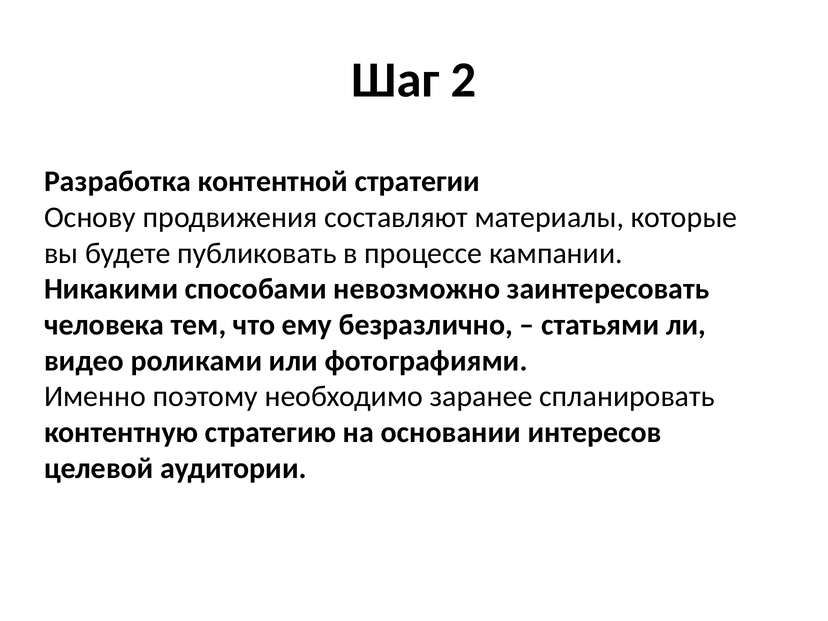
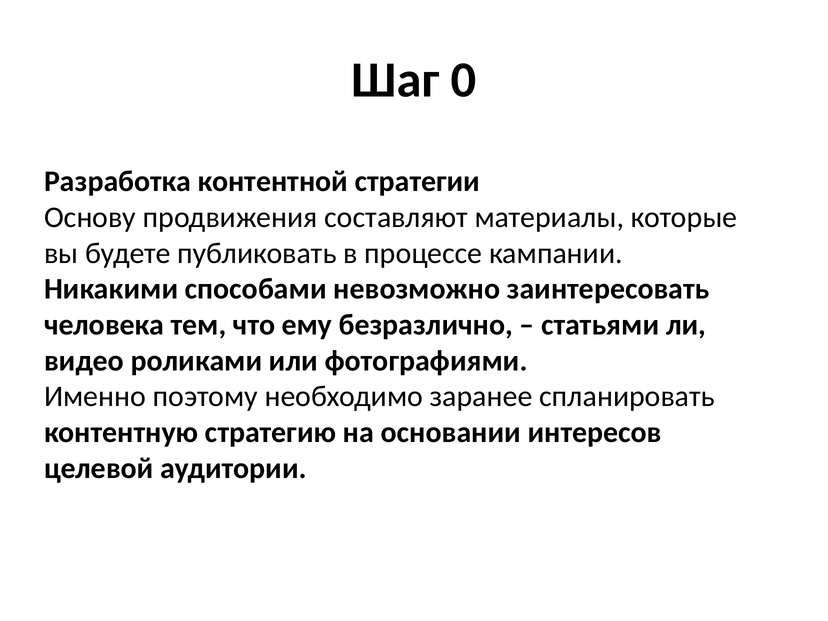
2: 2 -> 0 (464, 80)
